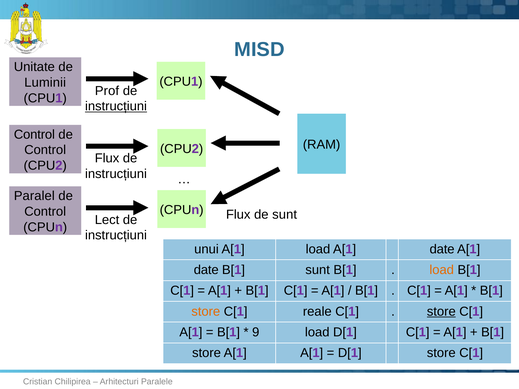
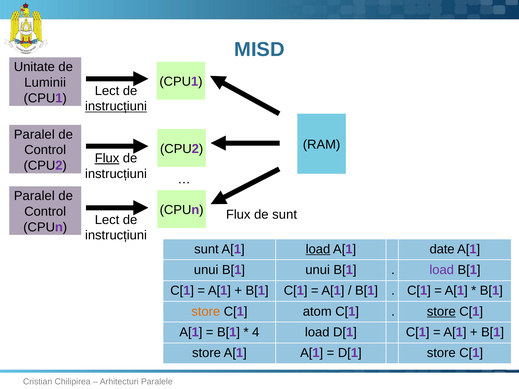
Prof: Prof -> Lect (107, 91)
Control: Control -> Paralel (34, 135)
Flux underline: none -> present (107, 158)
unui: unui -> sunt (206, 249)
load underline: none -> present (318, 249)
date: date -> unui (206, 270)
B[1 sunt: sunt -> unui (318, 270)
load colour: orange -> purple (442, 270)
reale: reale -> atom (317, 312)
9: 9 -> 4 (256, 332)
